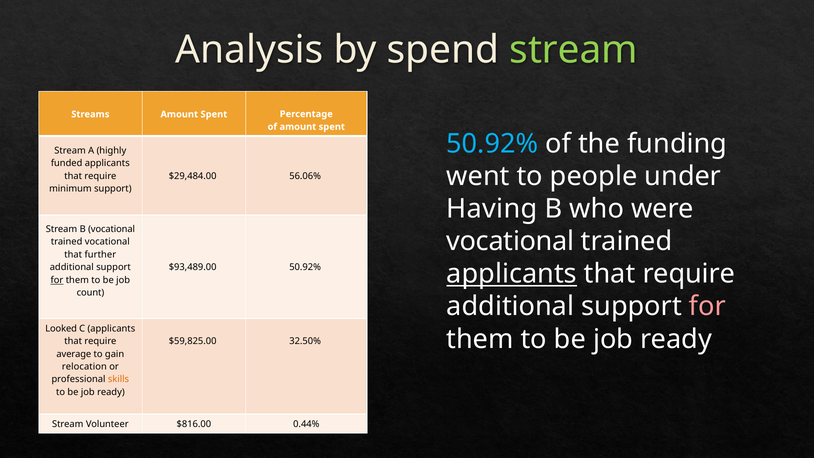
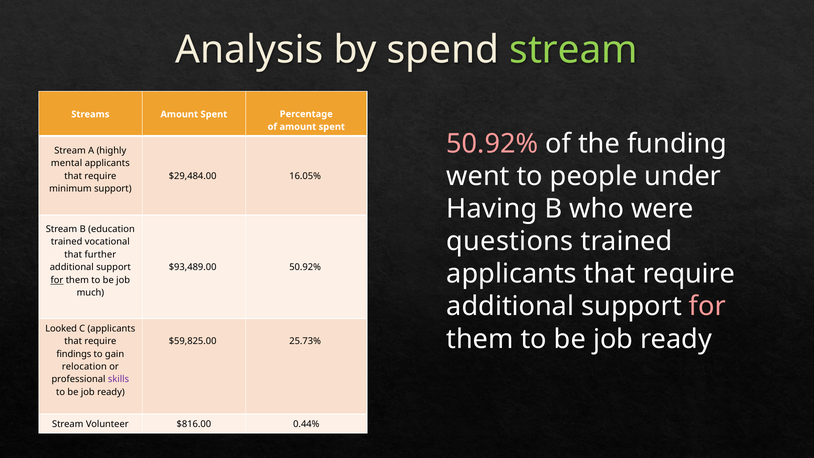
50.92% colour: light blue -> pink (492, 144)
funded: funded -> mental (67, 163)
56.06%: 56.06% -> 16.05% (305, 176)
B vocational: vocational -> education (111, 229)
vocational: vocational -> questions (510, 241)
applicants underline: present -> none (512, 274)
count: count -> much (90, 293)
32.50%: 32.50% -> 25.73% (305, 341)
average: average -> findings (74, 354)
skills colour: orange -> purple (119, 379)
